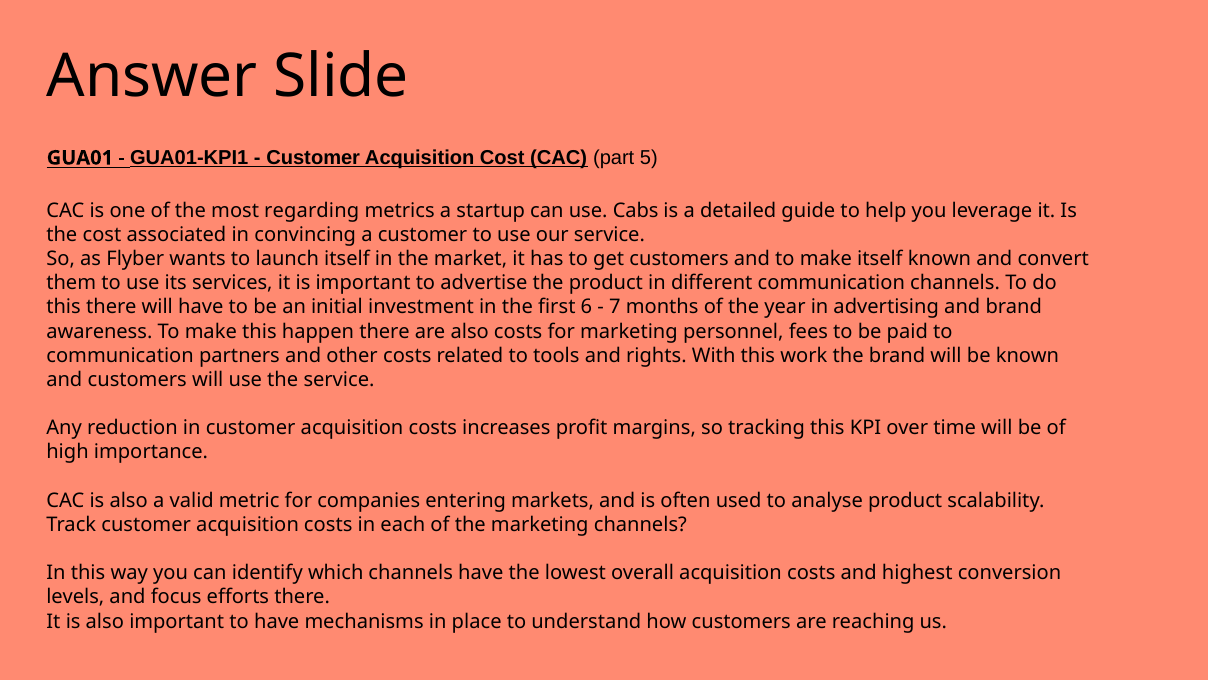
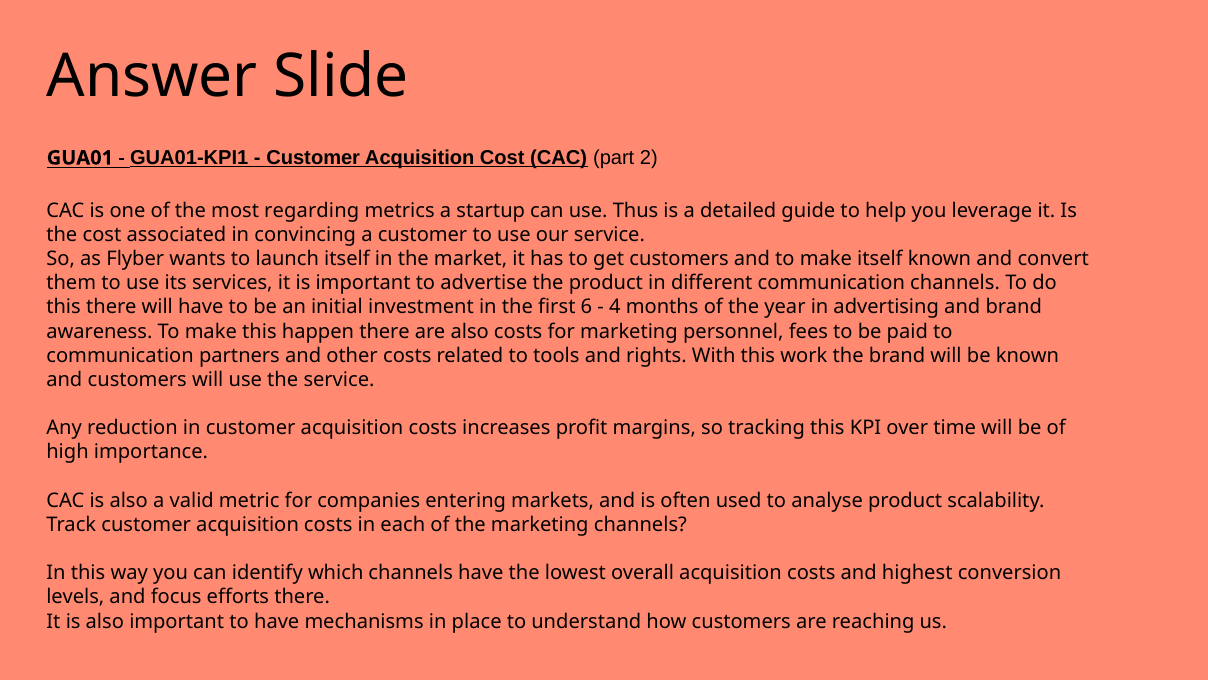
5: 5 -> 2 (649, 158)
Cabs: Cabs -> Thus (636, 210)
7: 7 -> 4 (615, 307)
